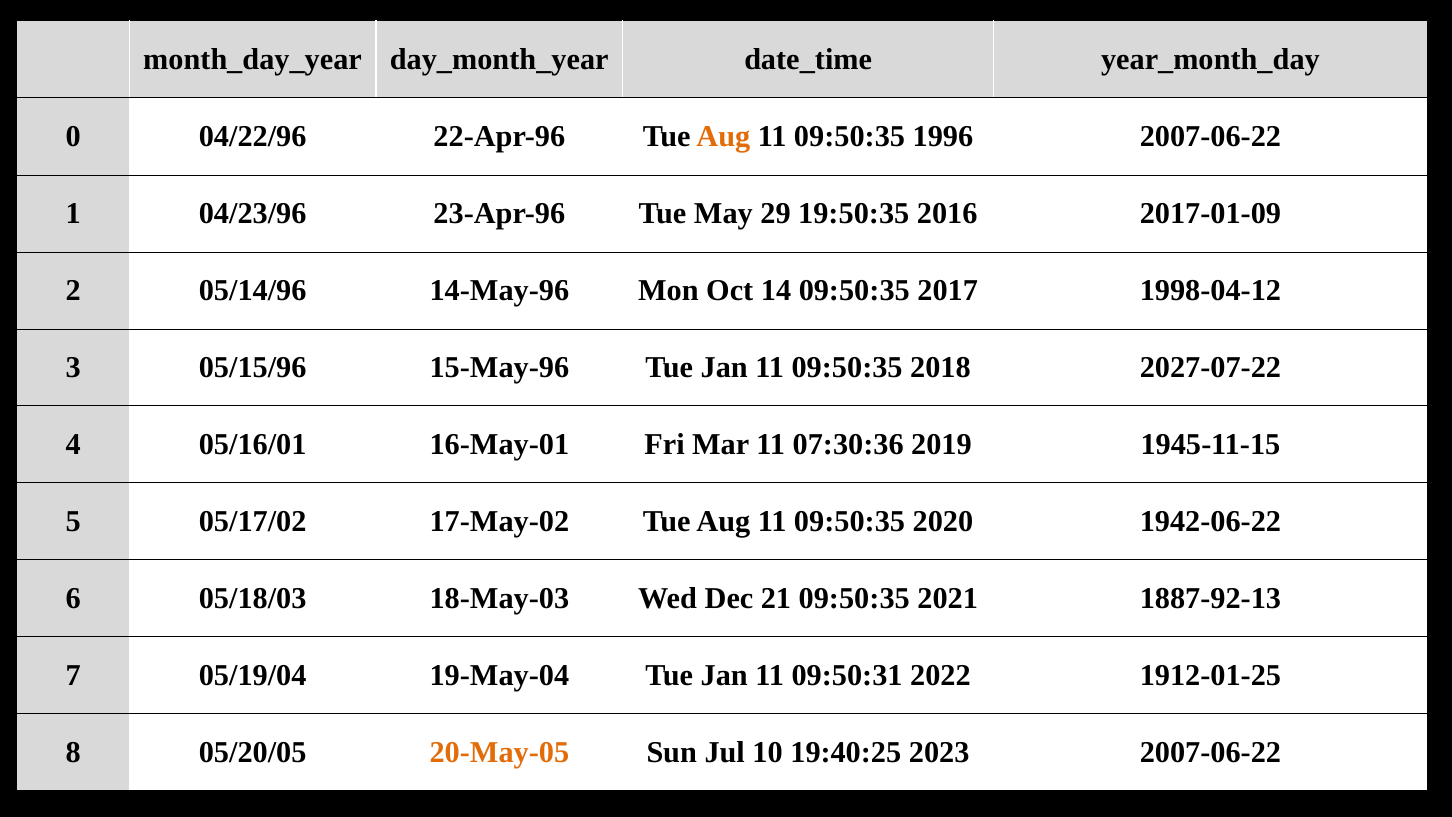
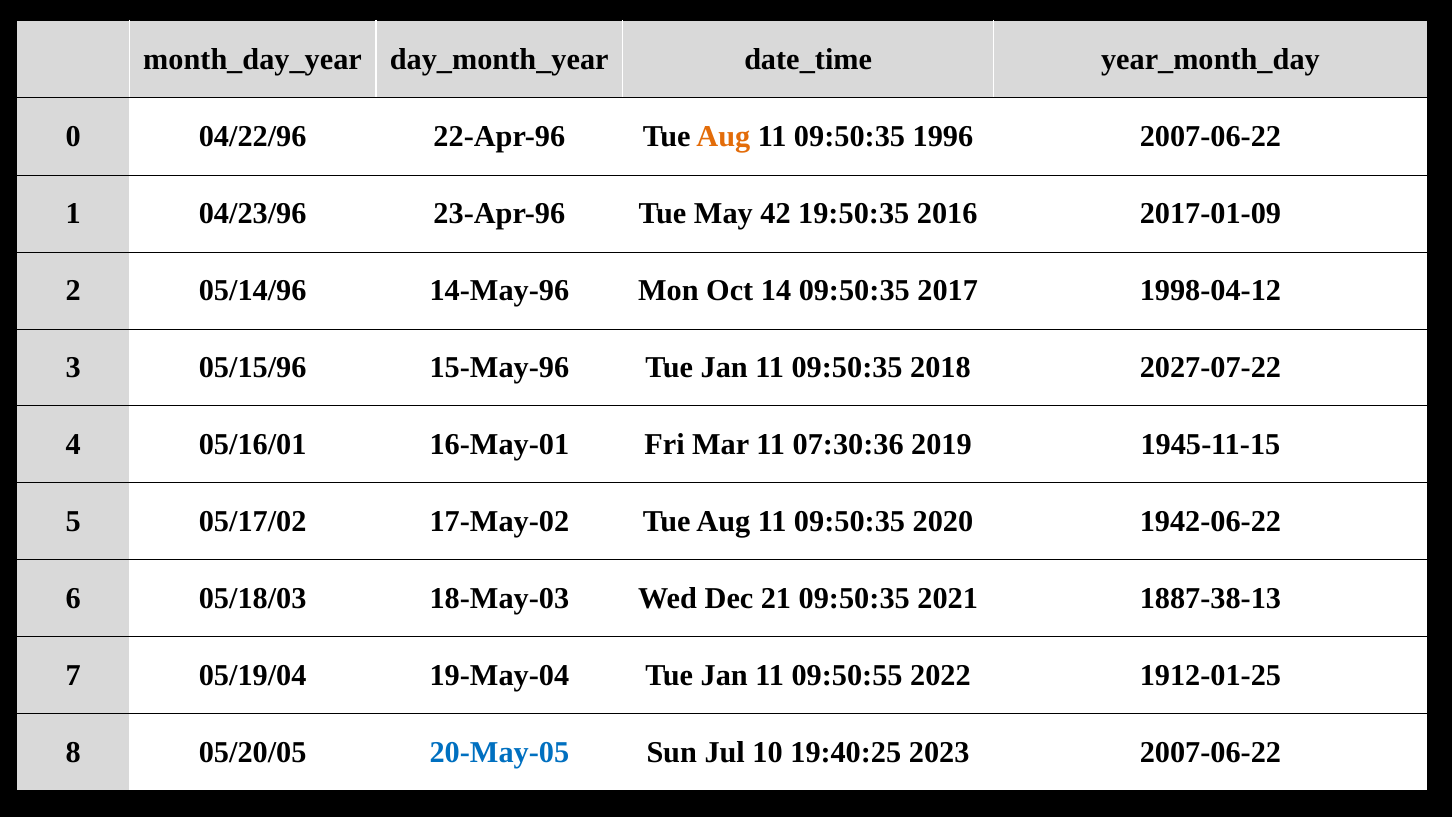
29: 29 -> 42 (776, 214)
1887-92-13: 1887-92-13 -> 1887-38-13 (1210, 598)
09:50:31: 09:50:31 -> 09:50:55 (847, 675)
20-May-05 colour: orange -> blue (499, 752)
